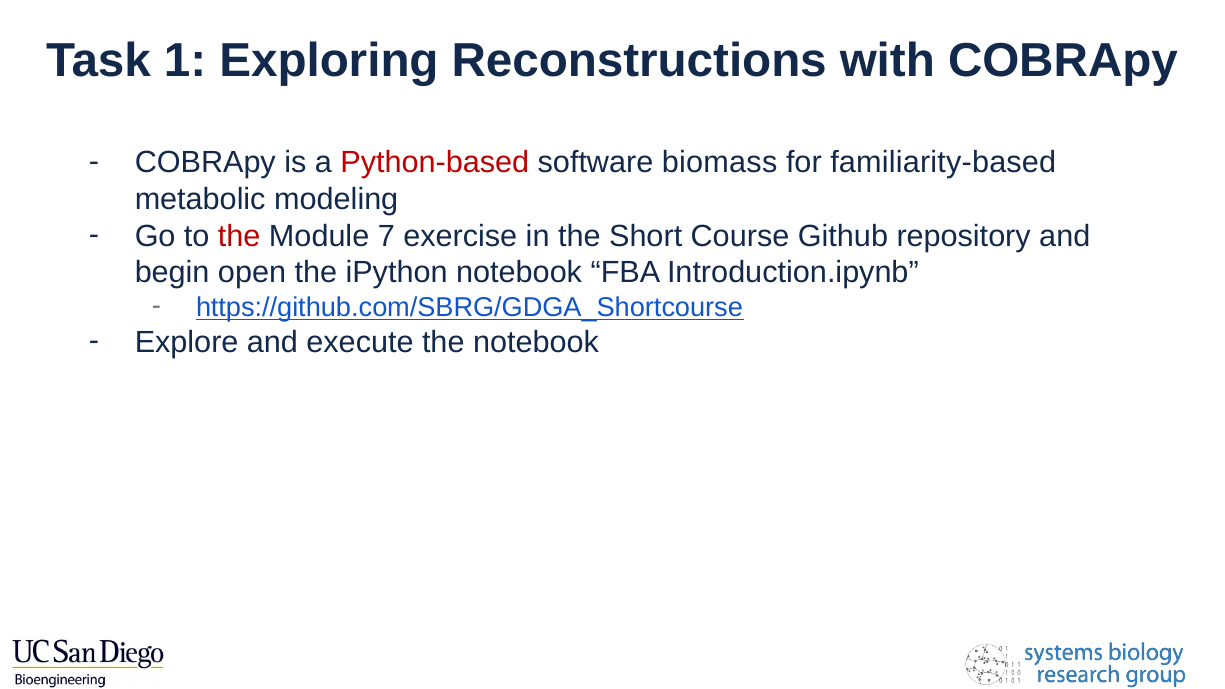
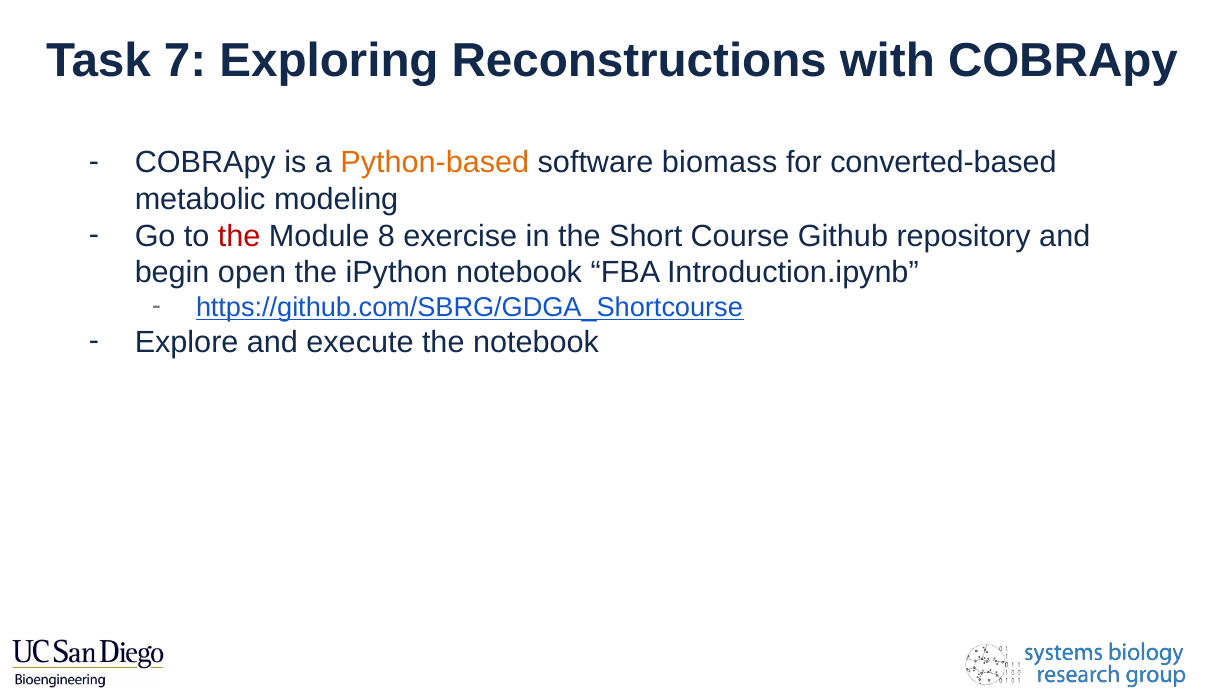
1: 1 -> 7 (185, 61)
Python-based colour: red -> orange (435, 163)
familiarity-based: familiarity-based -> converted-based (943, 163)
7: 7 -> 8 (386, 236)
